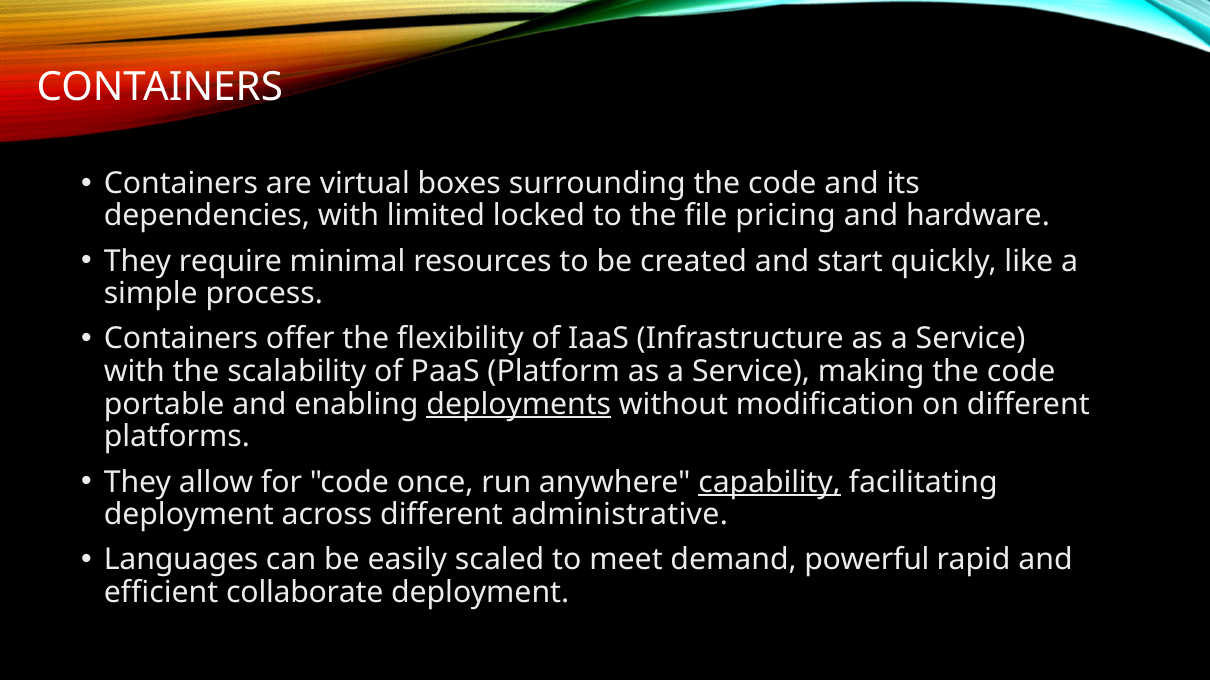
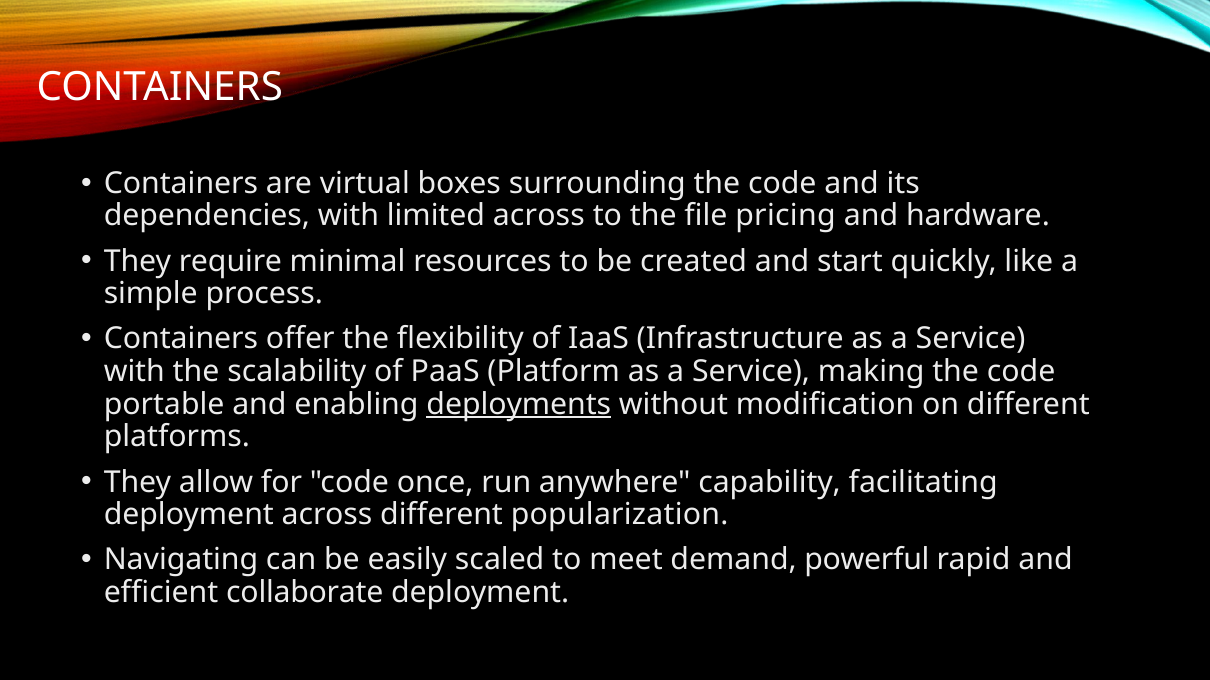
limited locked: locked -> across (539, 216)
capability underline: present -> none (770, 483)
administrative: administrative -> popularization (620, 515)
Languages: Languages -> Navigating (181, 560)
